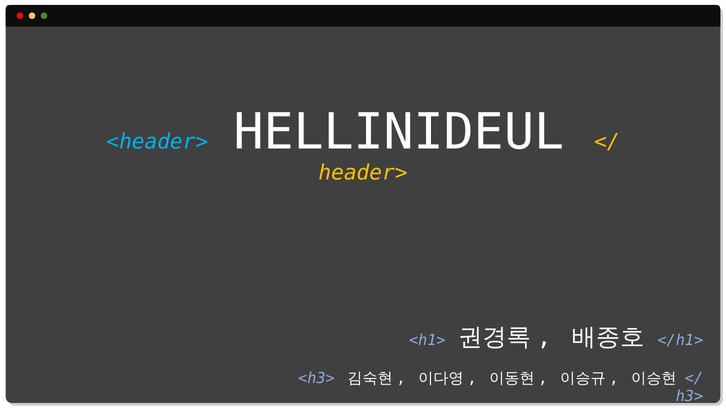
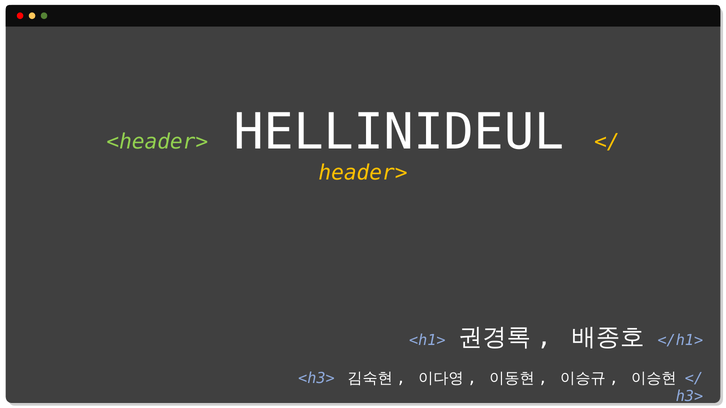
<header> colour: light blue -> light green (157, 142)
